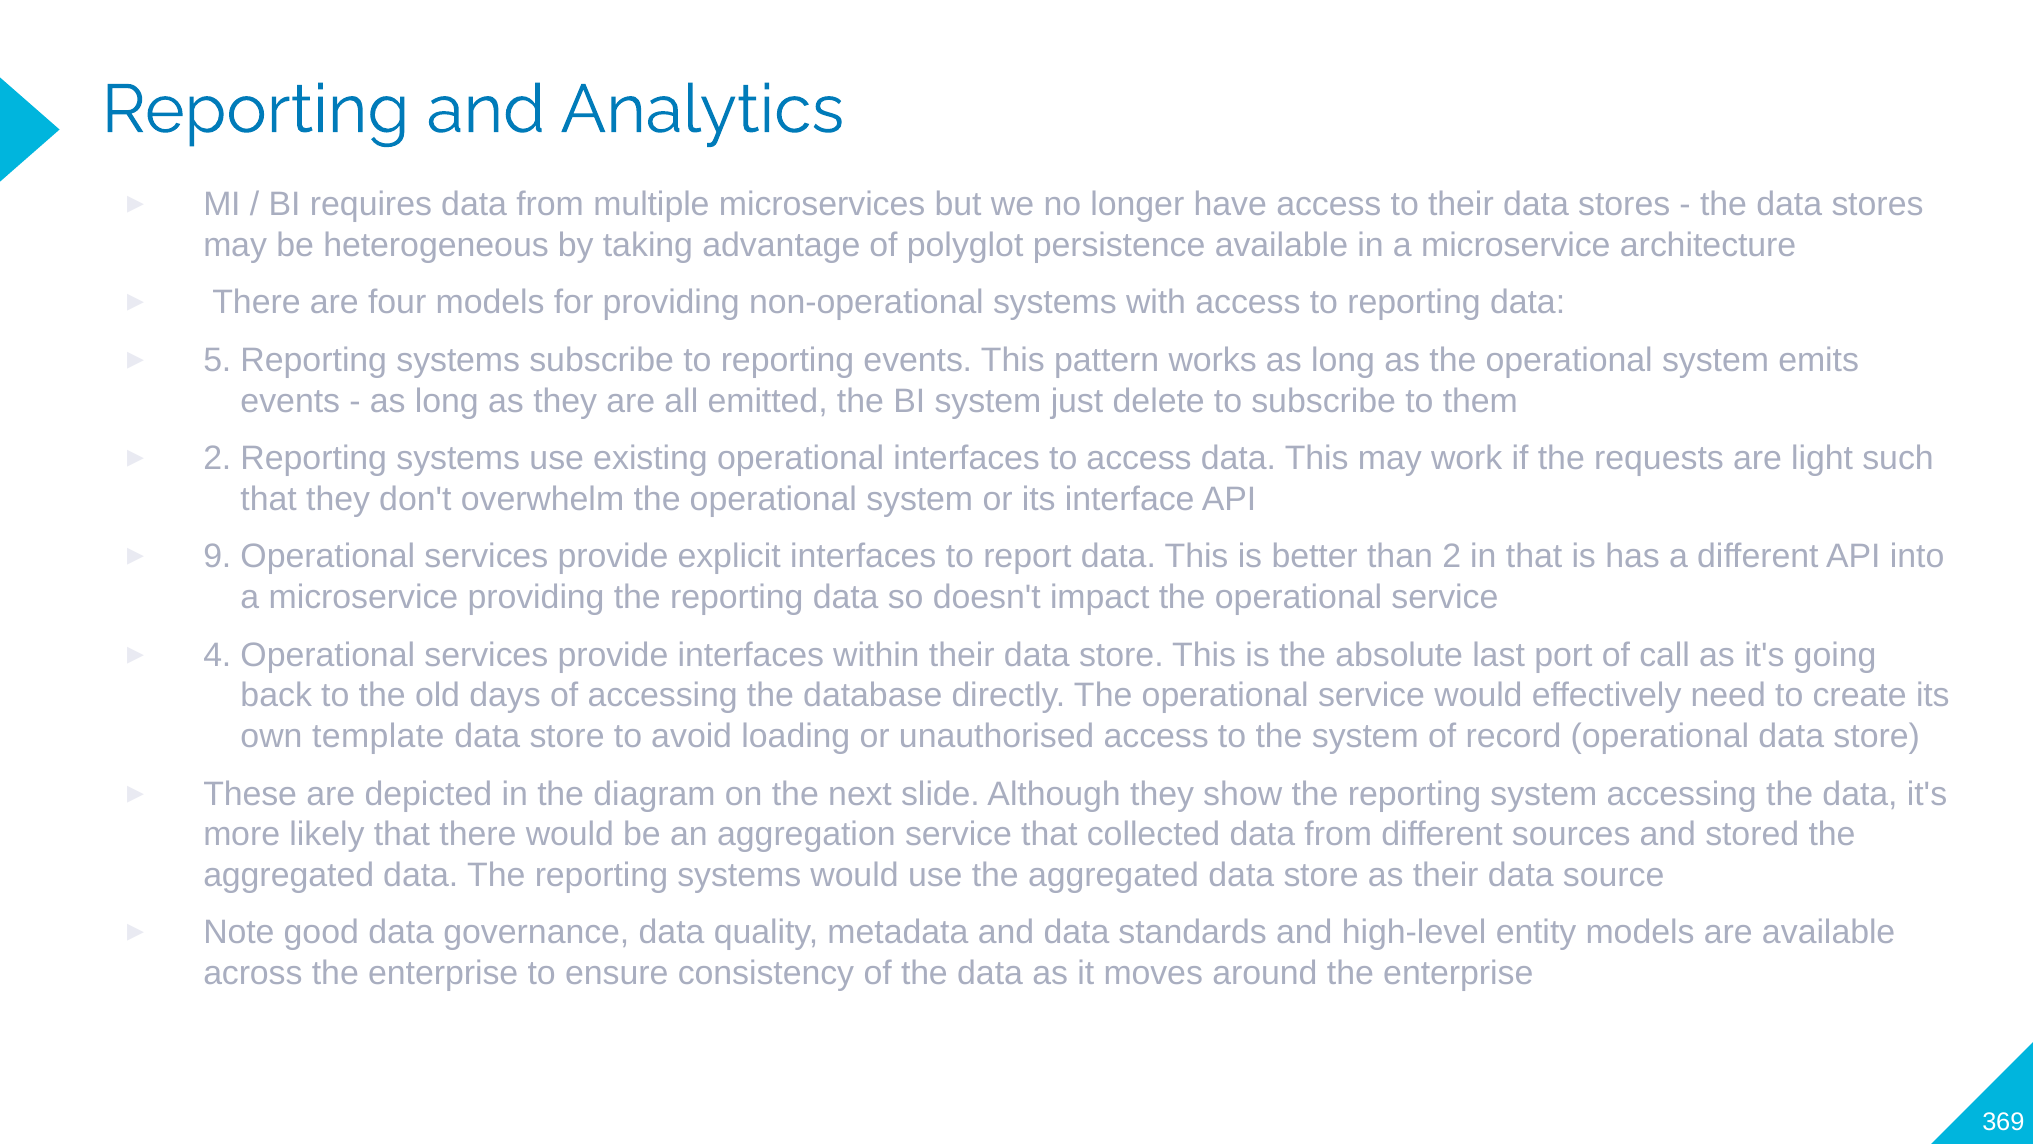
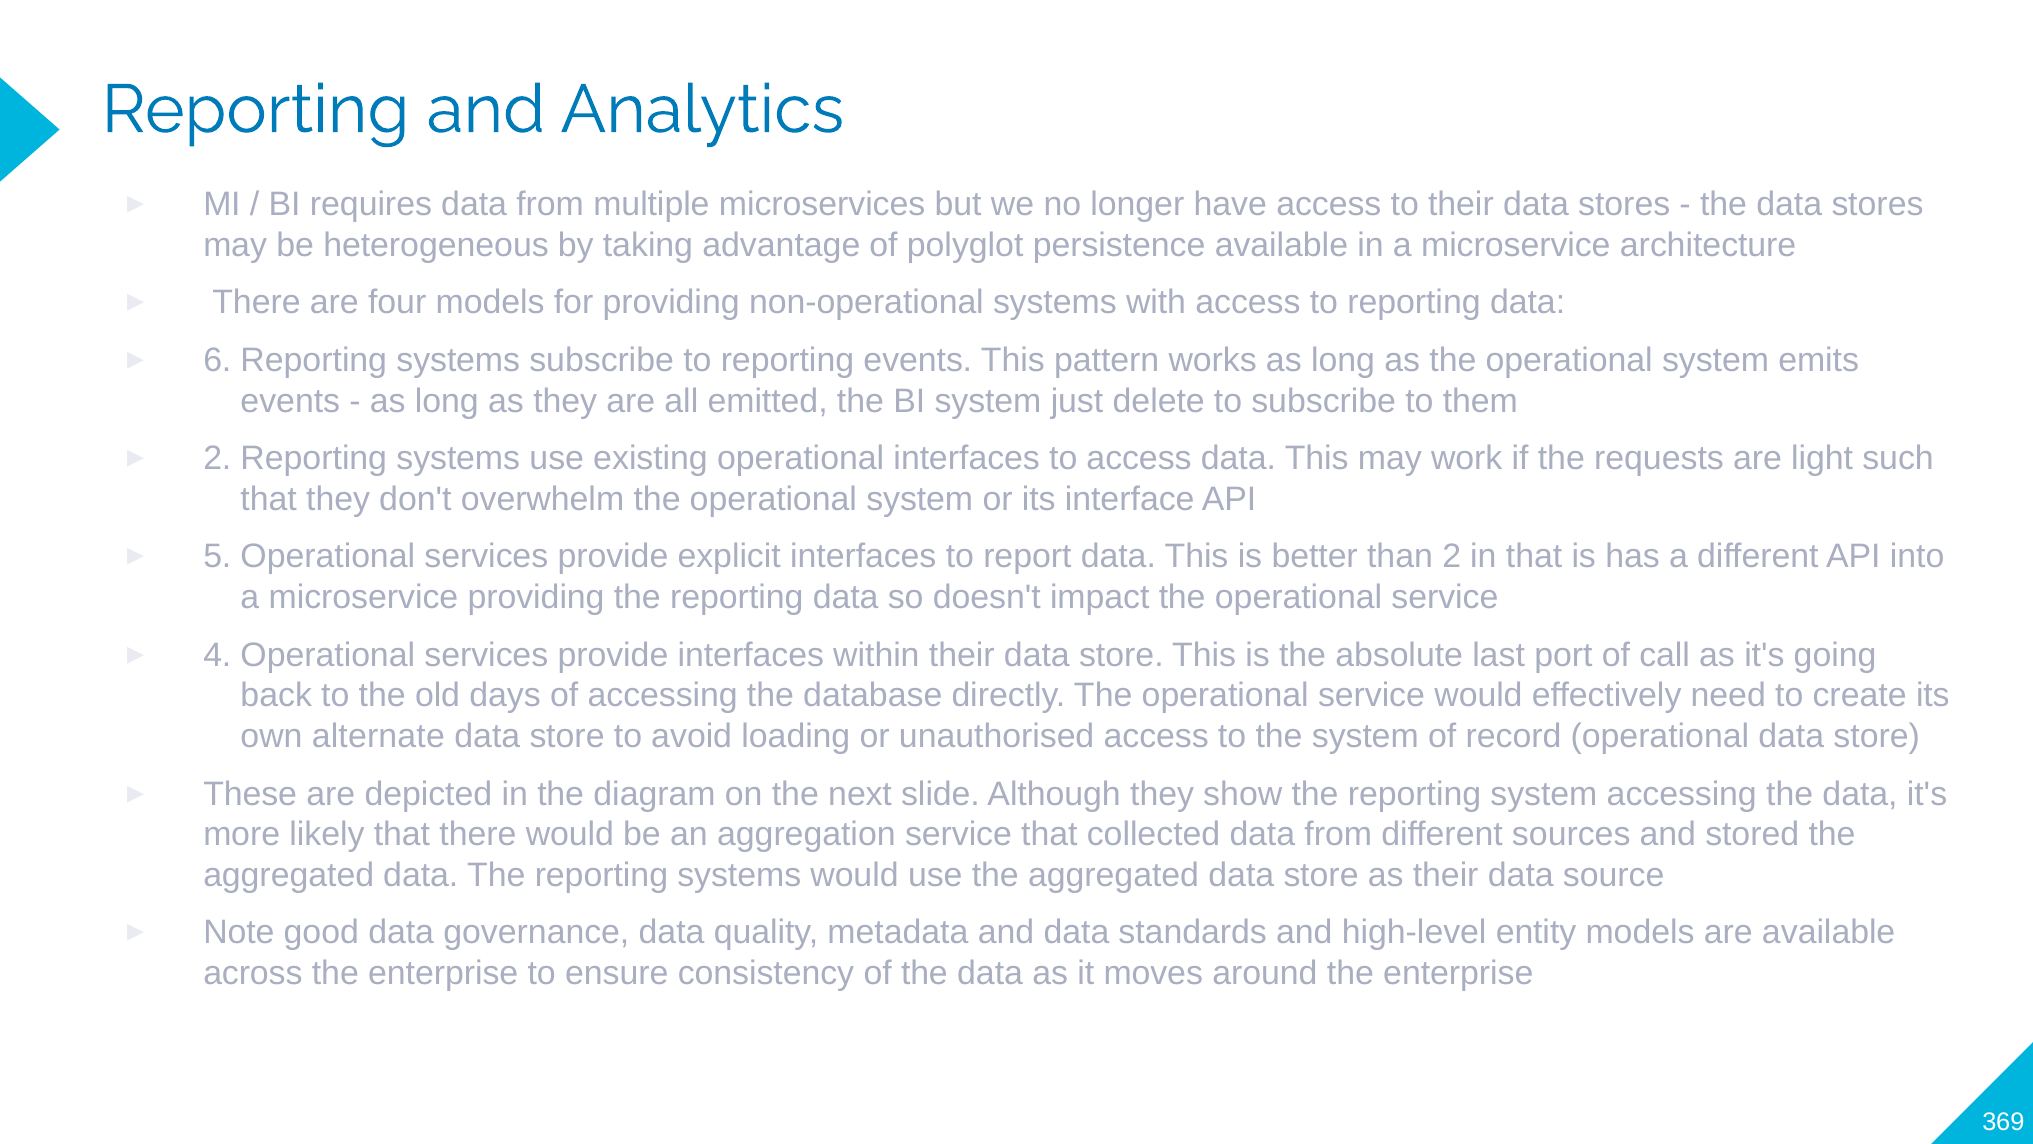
5: 5 -> 6 (217, 360)
9: 9 -> 5 (217, 557)
template: template -> alternate (378, 736)
